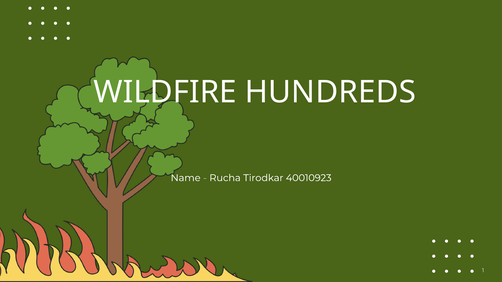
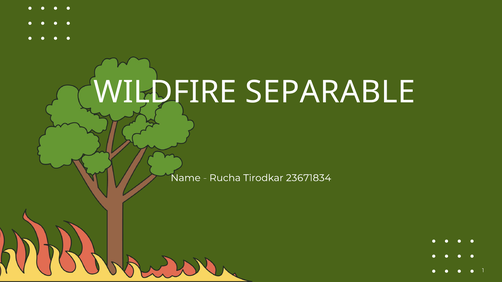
HUNDREDS: HUNDREDS -> SEPARABLE (330, 92)
40010923: 40010923 -> 23671834 (309, 178)
